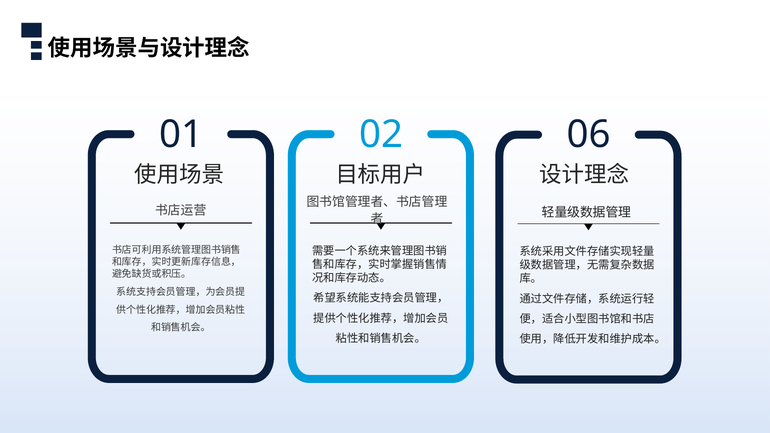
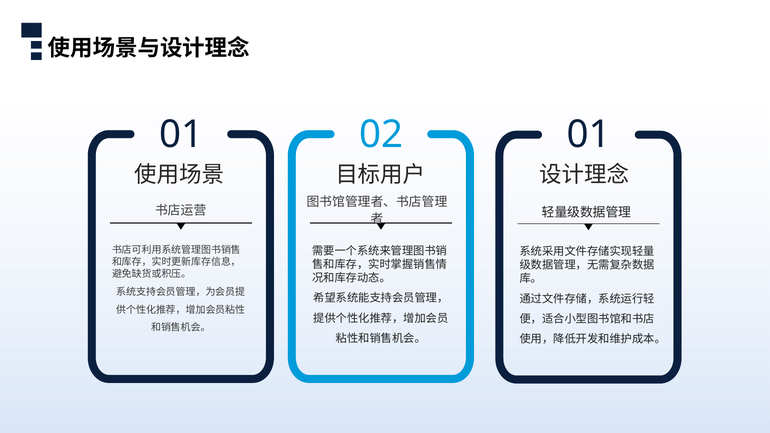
01 06: 06 -> 01 (589, 135)
